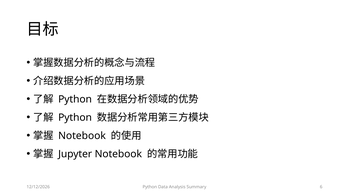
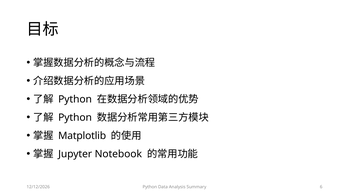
Notebook: Notebook -> Matplotlib (82, 136)
